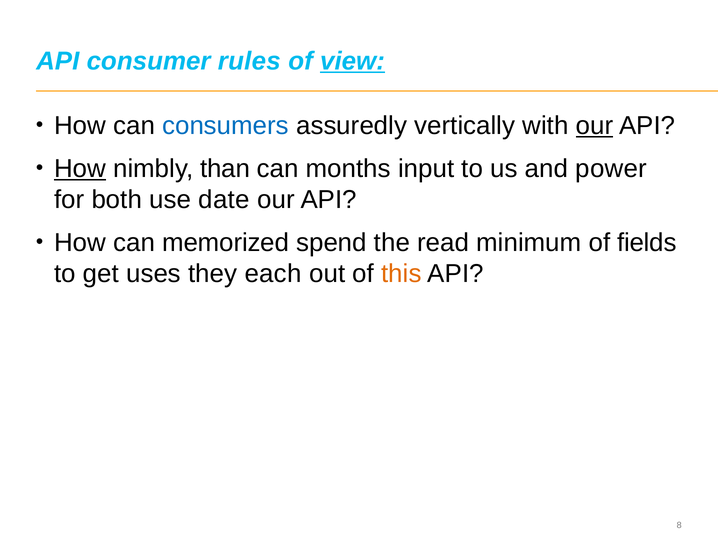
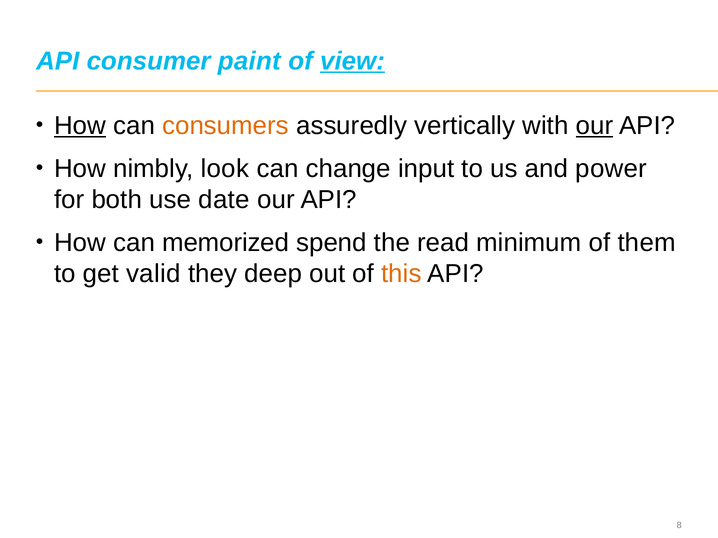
rules: rules -> paint (249, 61)
How underline: none -> present (80, 126)
consumers colour: blue -> orange (226, 126)
How underline: present -> none (80, 169)
than: than -> look (225, 169)
months: months -> change (348, 169)
fields: fields -> them (647, 243)
uses: uses -> valid (153, 274)
each: each -> deep (273, 274)
